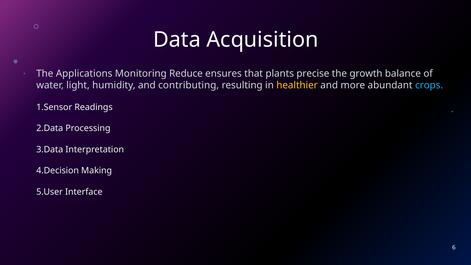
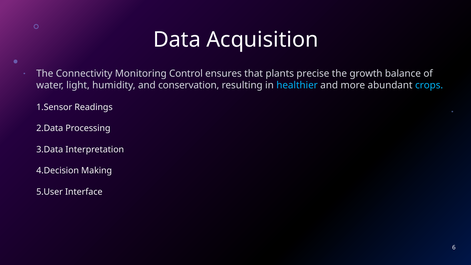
Applications: Applications -> Connectivity (84, 74)
Reduce: Reduce -> Control (186, 74)
contributing: contributing -> conservation (189, 85)
healthier colour: yellow -> light blue (297, 85)
